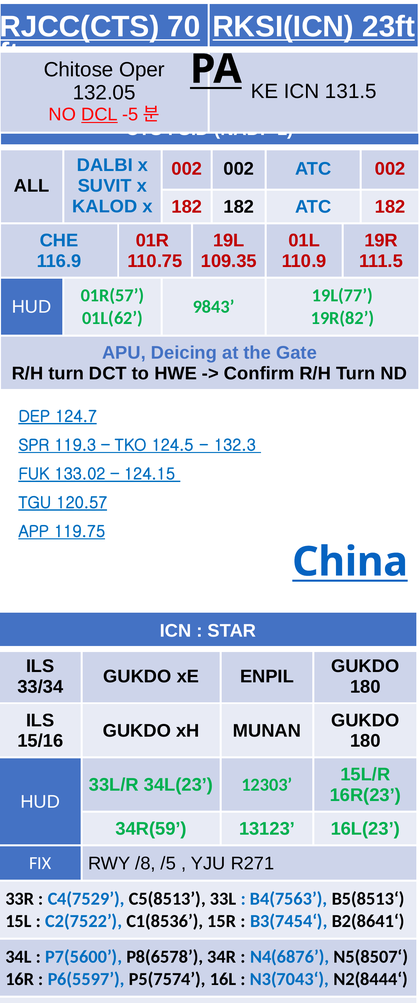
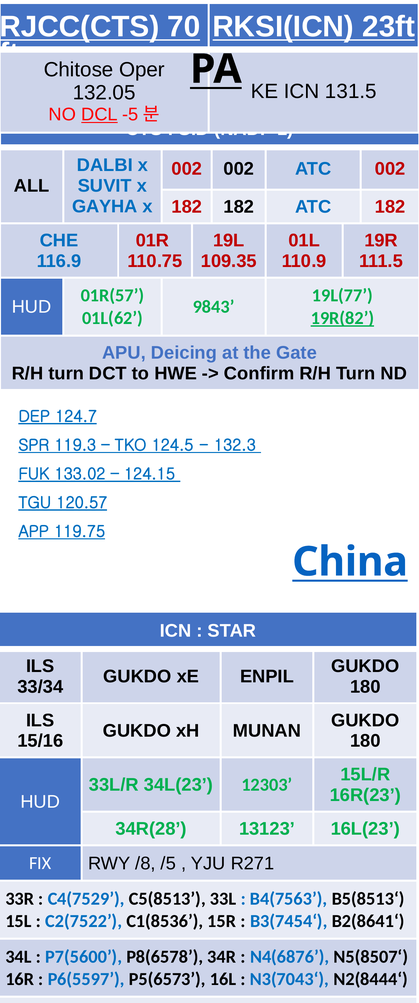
KALOD: KALOD -> GAYHA (105, 206)
19R(82 underline: none -> present (342, 318)
34R(59: 34R(59 -> 34R(28 (151, 828)
P5(7574: P5(7574 -> P5(6573 (167, 979)
